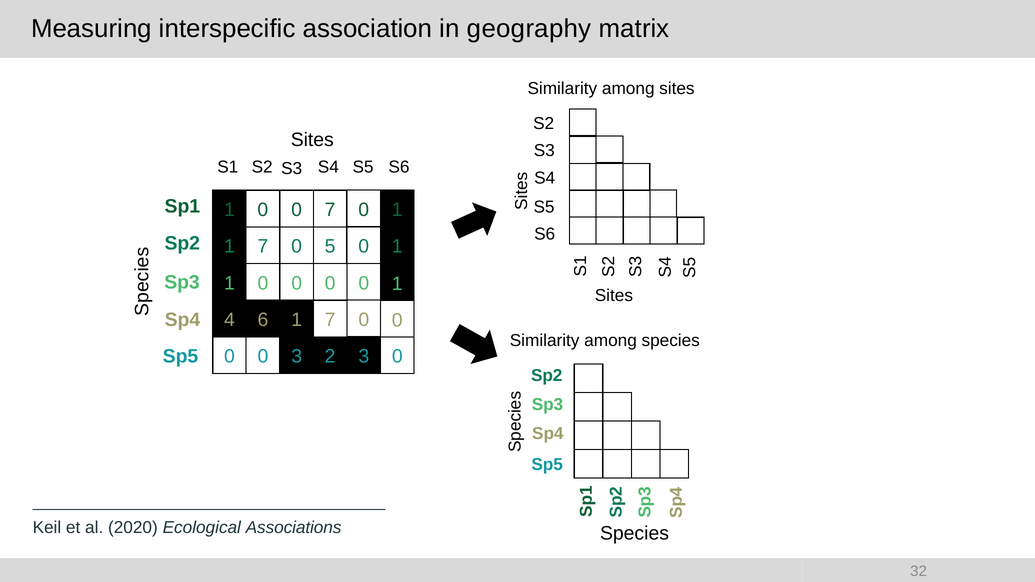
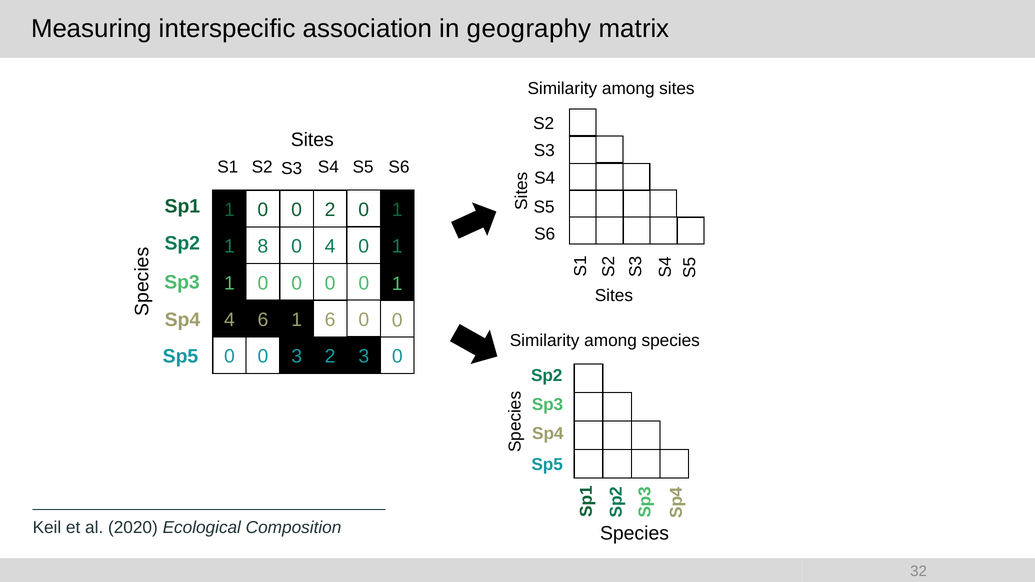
0 7: 7 -> 2 (330, 210)
7: 7 -> 8 (263, 247)
5: 5 -> 4 (330, 247)
7: 7 -> 6 (330, 320)
Associations: Associations -> Composition (294, 528)
